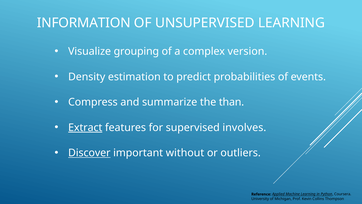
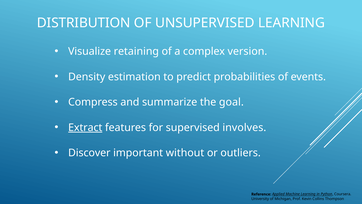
INFORMATION: INFORMATION -> DISTRIBUTION (84, 23)
grouping: grouping -> retaining (136, 51)
than: than -> goal (231, 102)
Discover underline: present -> none (89, 153)
